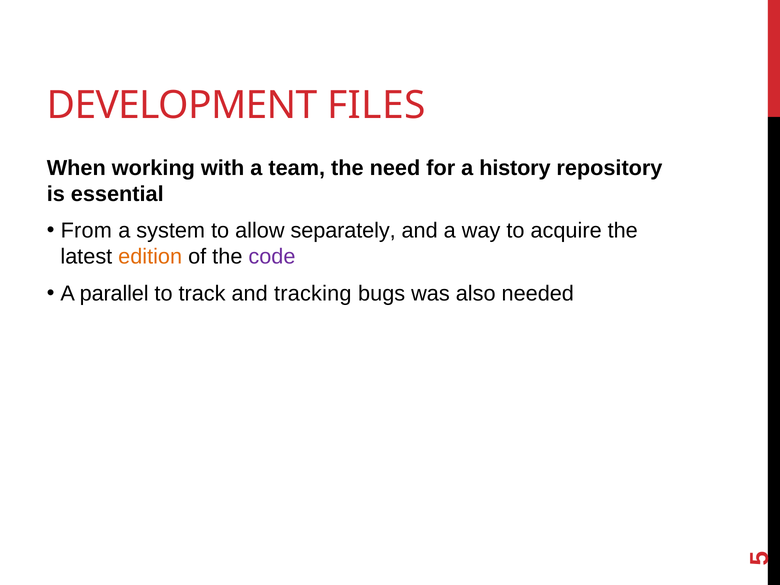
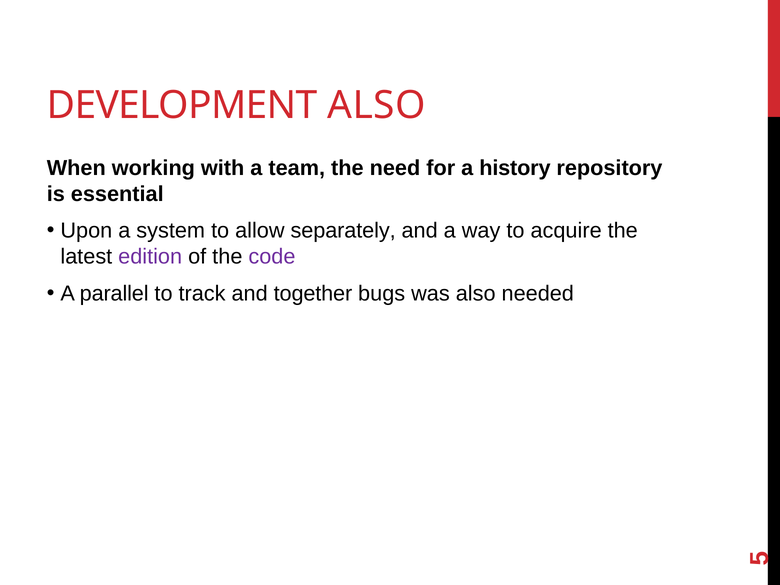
DEVELOPMENT FILES: FILES -> ALSO (376, 105)
From: From -> Upon (86, 231)
edition colour: orange -> purple (150, 257)
tracking: tracking -> together (313, 294)
